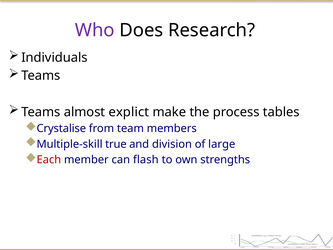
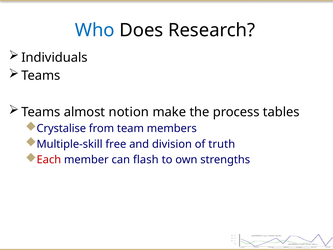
Who colour: purple -> blue (95, 30)
explict: explict -> notion (129, 112)
true: true -> free (116, 144)
large: large -> truth (222, 144)
